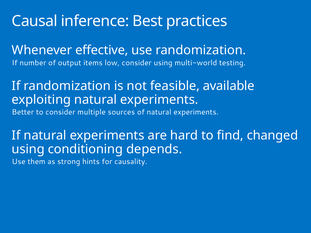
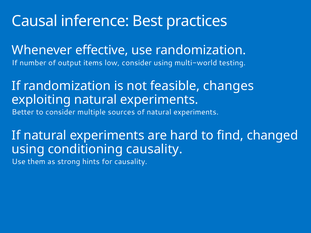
available: available -> changes (229, 86)
conditioning depends: depends -> causality (154, 149)
